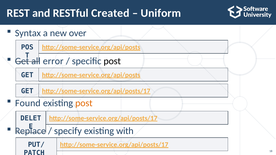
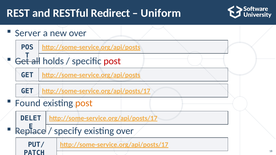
Created: Created -> Redirect (110, 13)
Syntax: Syntax -> Server (28, 33)
error: error -> holds (53, 61)
post colour: black -> red (112, 61)
existing with: with -> over (125, 131)
